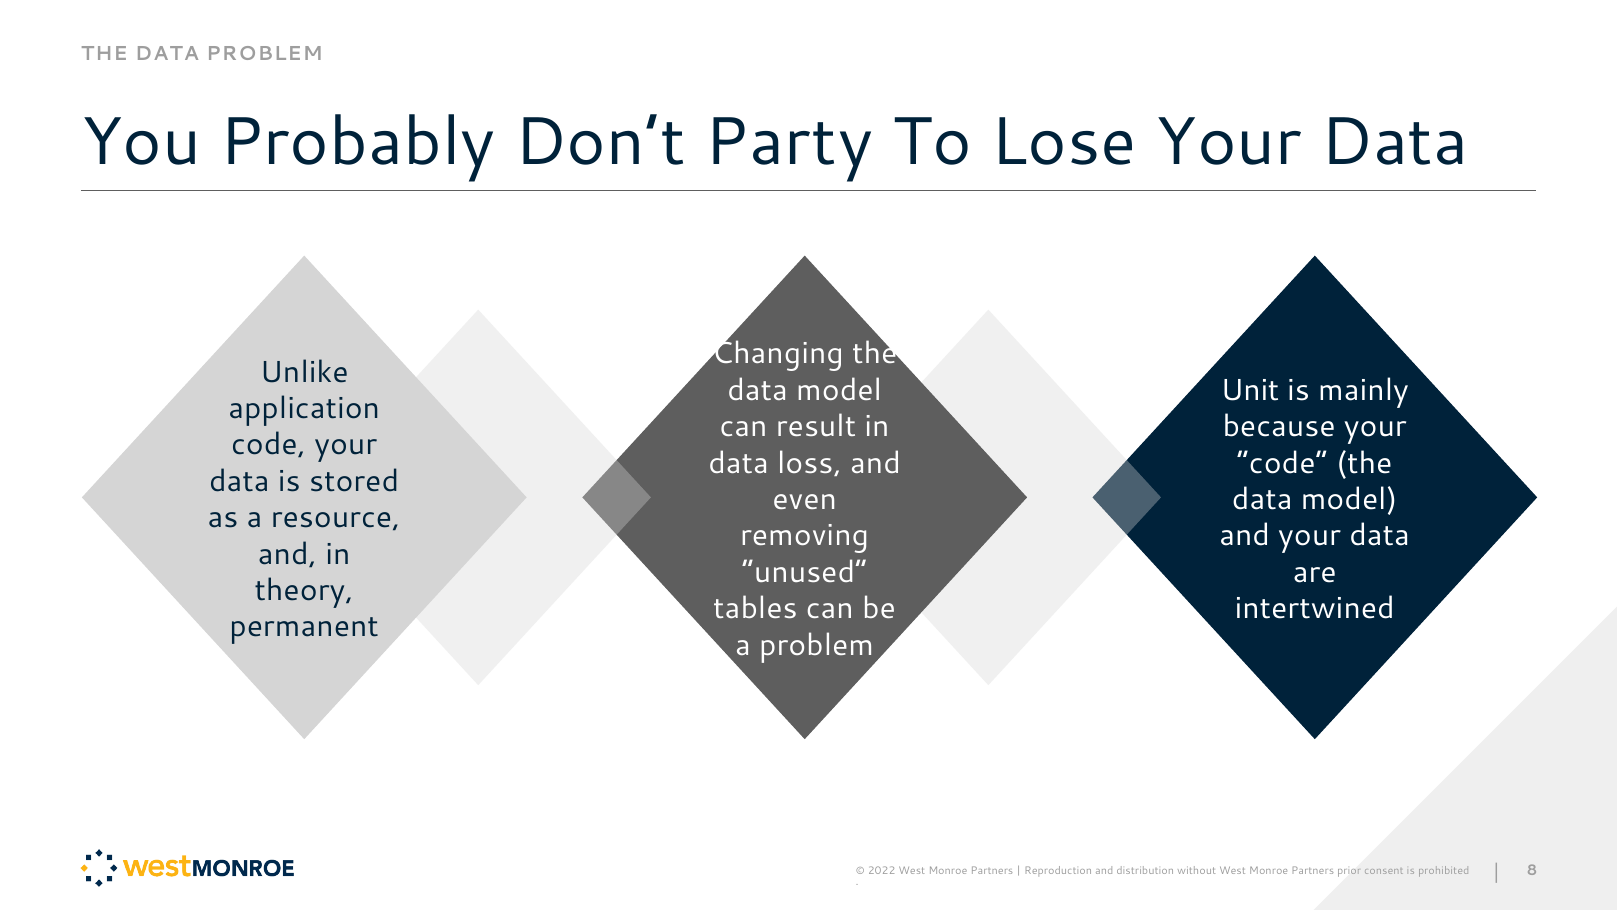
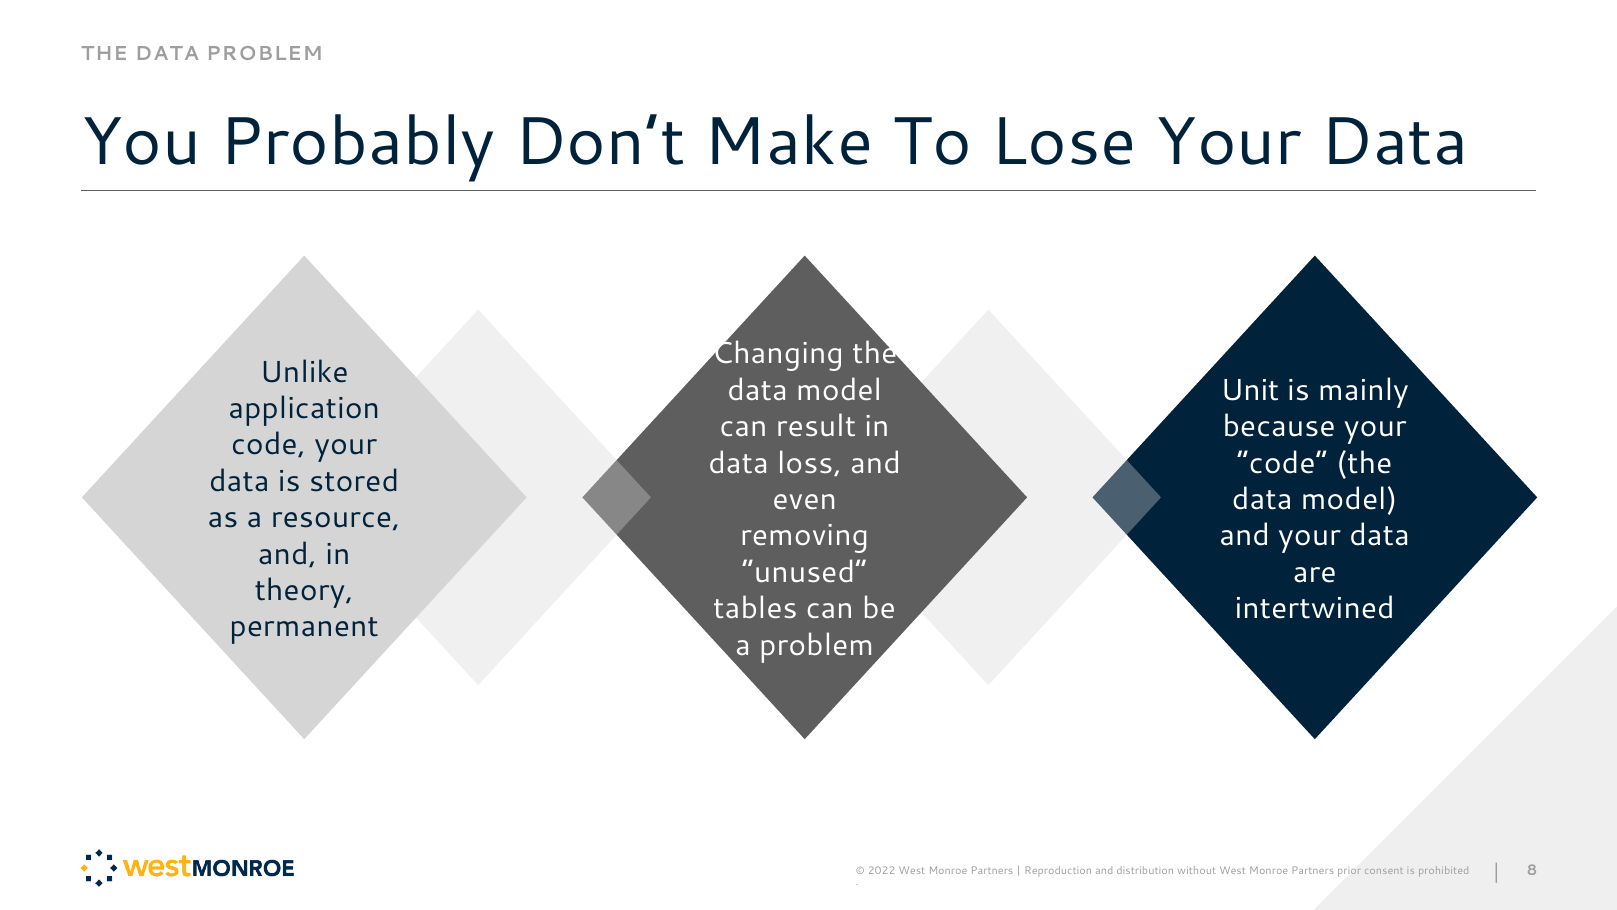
Party: Party -> Make (789, 143)
